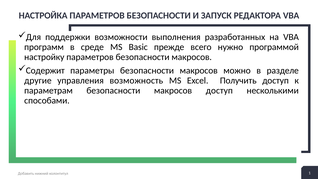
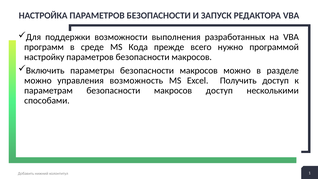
Basic: Basic -> Кода (138, 47)
Содержит: Содержит -> Включить (45, 70)
другие: другие -> можно (38, 80)
